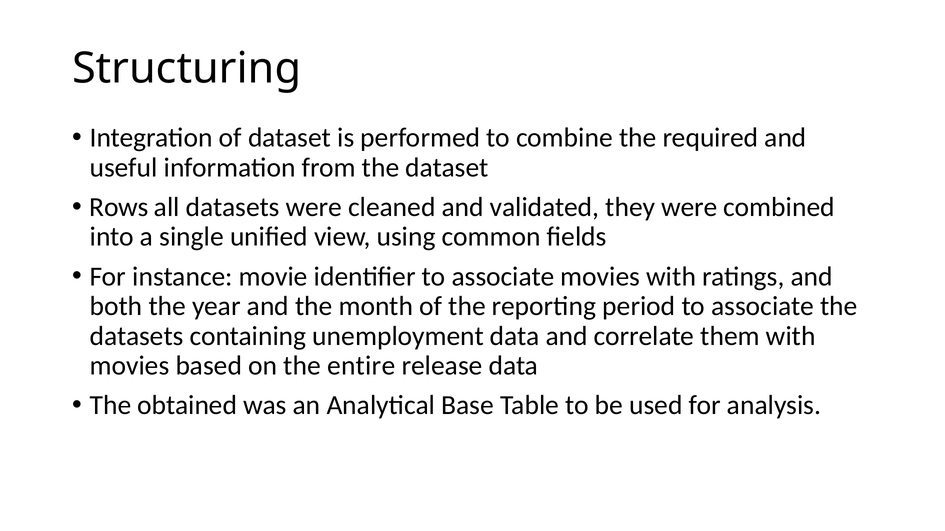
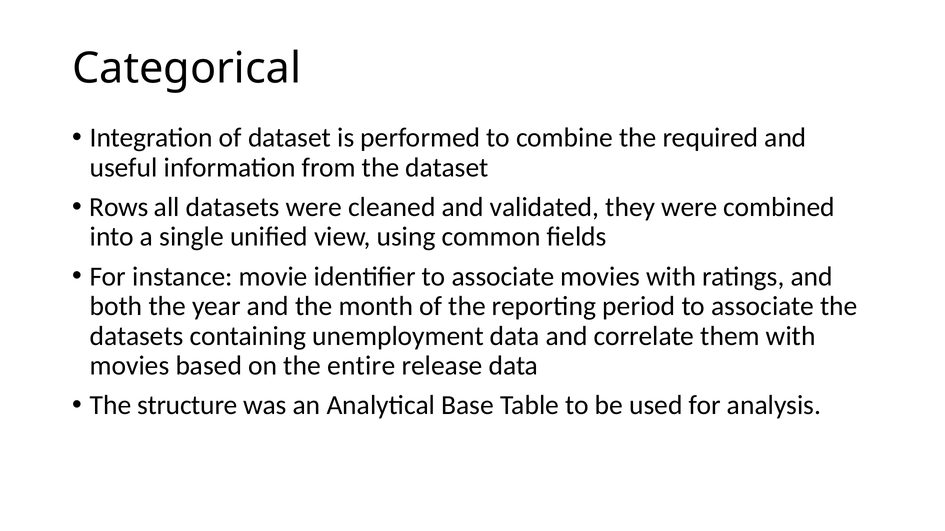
Structuring: Structuring -> Categorical (187, 69)
obtained: obtained -> structure (187, 406)
